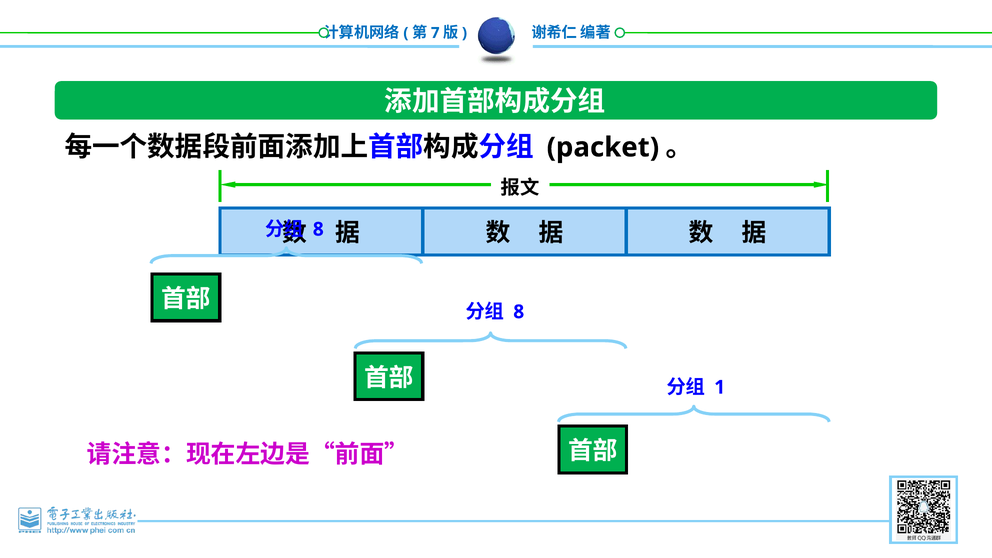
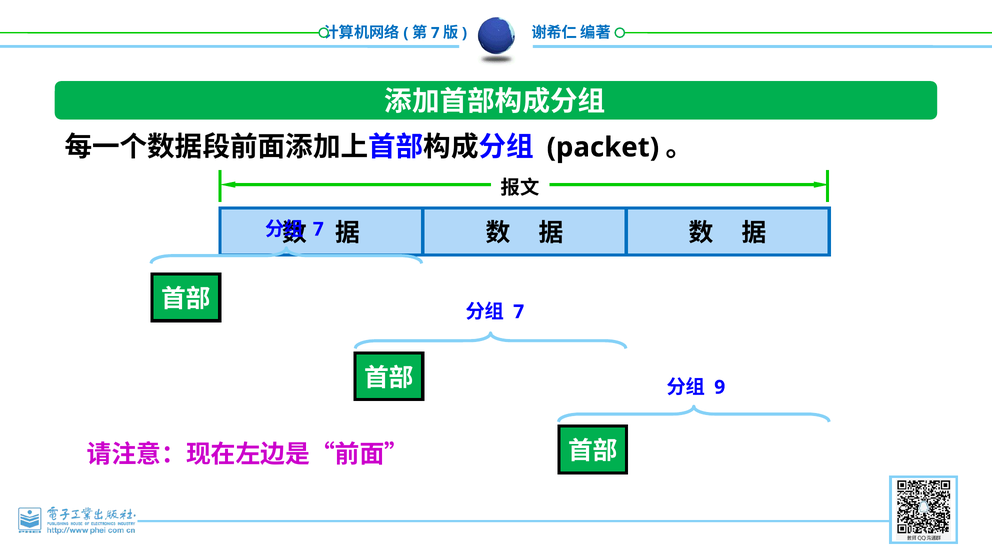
8: 8 -> 7 (318, 229)
8: 8 -> 7 (519, 312)
1: 1 -> 9 (720, 387)
